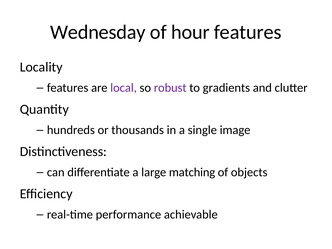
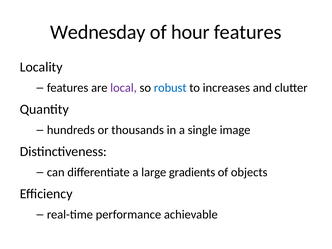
robust colour: purple -> blue (170, 88)
gradients: gradients -> increases (226, 88)
matching: matching -> gradients (192, 172)
